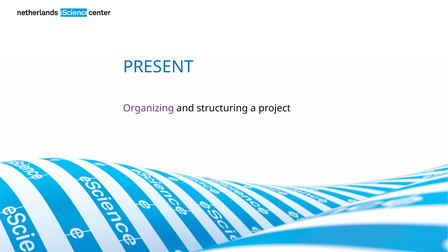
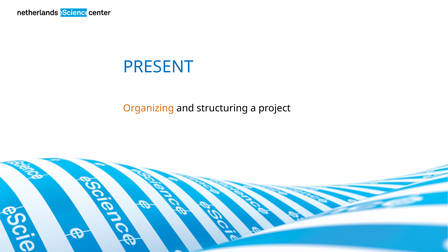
Organizing colour: purple -> orange (149, 108)
